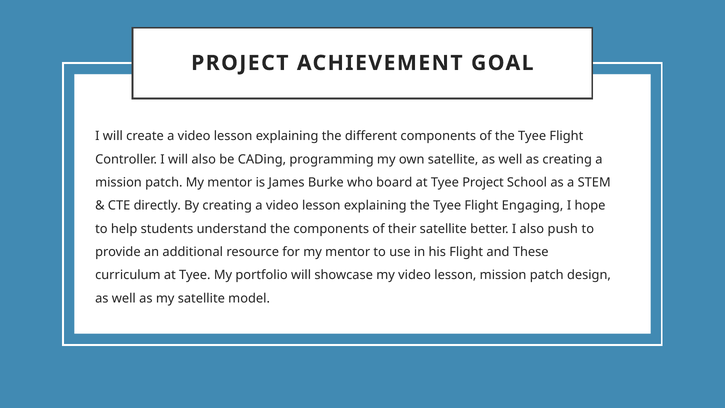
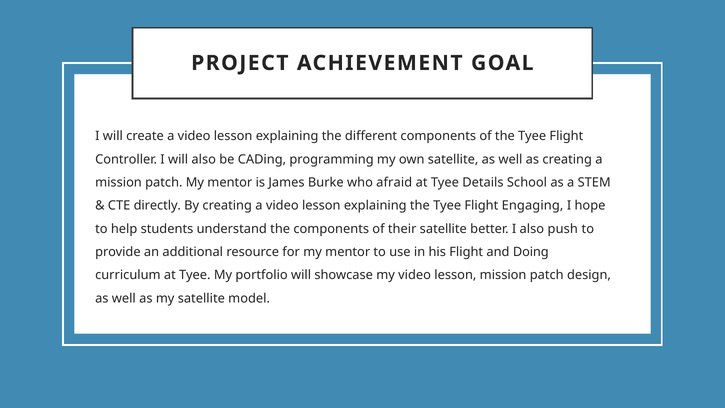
board: board -> afraid (394, 182)
Tyee Project: Project -> Details (483, 182)
These: These -> Doing (531, 252)
